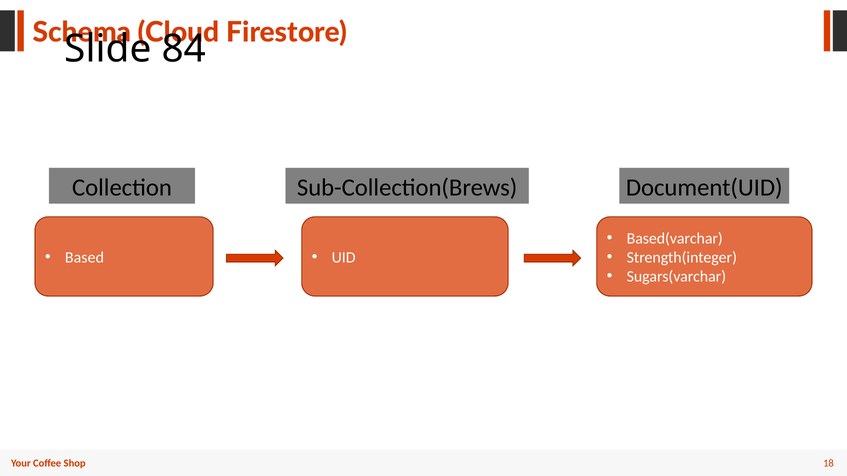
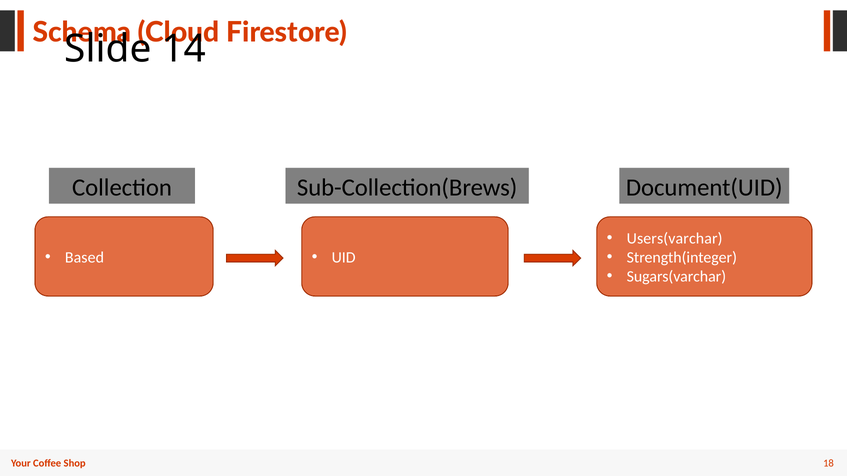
84: 84 -> 14 (184, 49)
Based(varchar: Based(varchar -> Users(varchar (675, 239)
